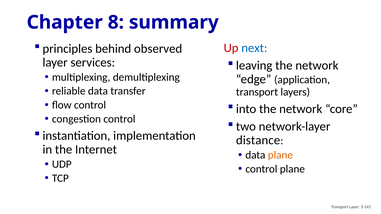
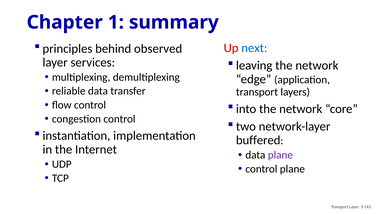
8: 8 -> 1 (116, 22)
distance: distance -> buffered (258, 140)
plane colour: orange -> purple (280, 155)
